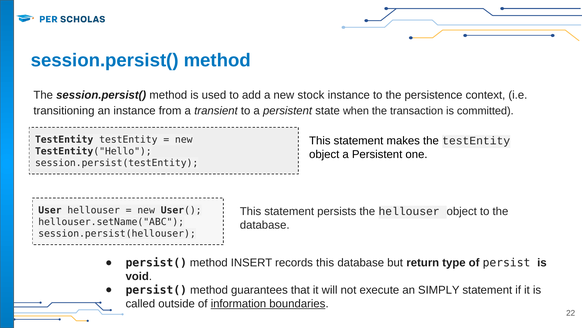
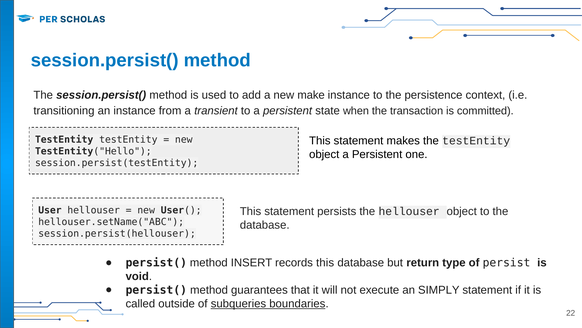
stock: stock -> make (311, 95)
information: information -> subqueries (238, 303)
